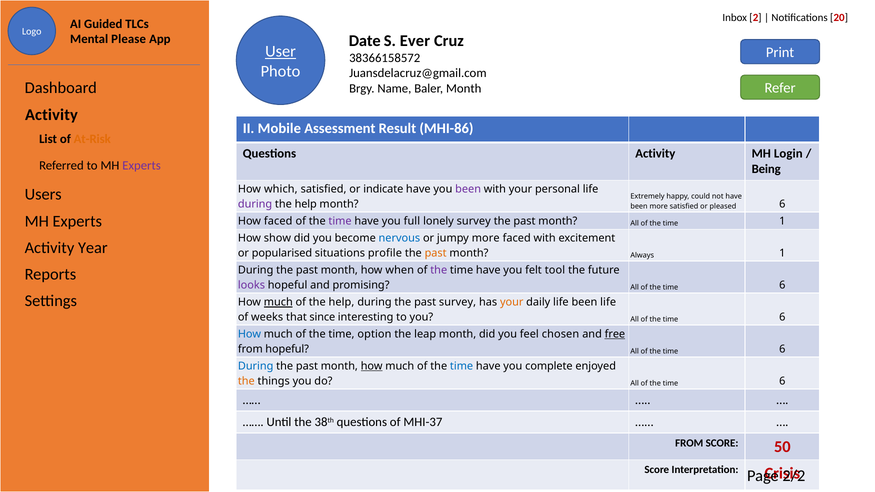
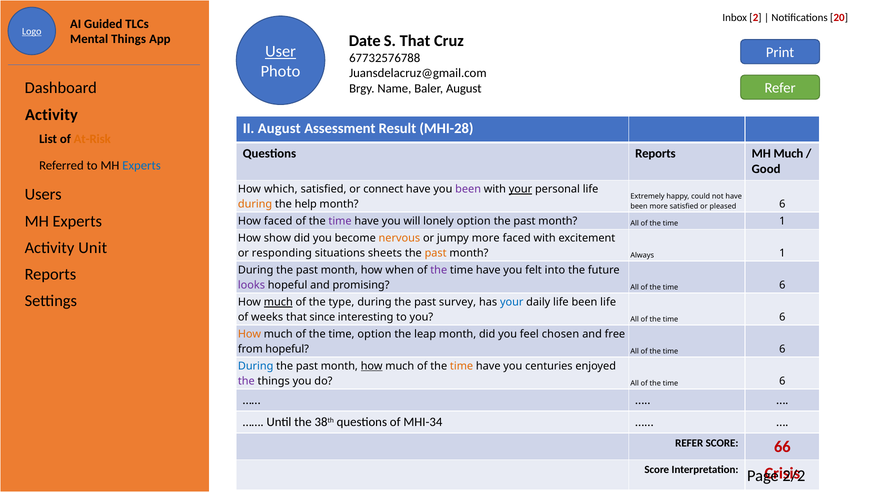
Logo underline: none -> present (32, 32)
S Ever: Ever -> That (415, 41)
Mental Please: Please -> Things (129, 39)
38366158572: 38366158572 -> 67732576788 (385, 58)
Baler Month: Month -> August (464, 89)
II Mobile: Mobile -> August (279, 128)
MHI-86: MHI-86 -> MHI-28 (446, 128)
Questions Activity: Activity -> Reports (655, 154)
MH Login: Login -> Much (788, 154)
Experts colour: purple -> blue (142, 166)
Being: Being -> Good (766, 169)
indicate: indicate -> connect (383, 189)
your underline: none -> present (520, 189)
during colour: purple -> orange (255, 204)
full: full -> will (412, 221)
lonely survey: survey -> option (474, 221)
nervous colour: blue -> orange (399, 238)
Year: Year -> Unit (93, 248)
popularised: popularised -> responding (282, 253)
profile: profile -> sheets (385, 253)
tool: tool -> into (555, 270)
of the help: help -> type (341, 302)
your colour: orange -> blue (512, 302)
How colour: blue -> orange (249, 334)
free underline: present -> none (615, 334)
time colour: blue -> orange (462, 366)
complete: complete -> centuries (549, 366)
the colour: orange -> purple (246, 381)
MHI-37: MHI-37 -> MHI-34 (423, 422)
FROM: FROM -> REFER (689, 443)
50: 50 -> 66 (782, 447)
